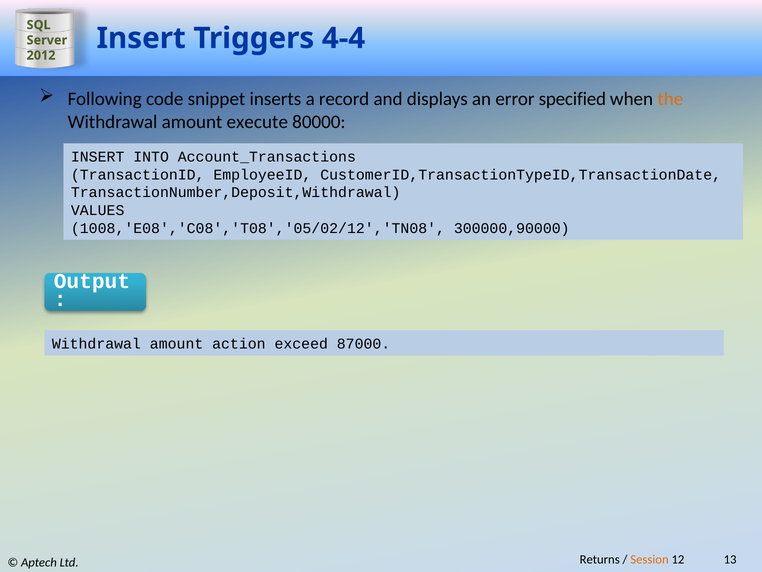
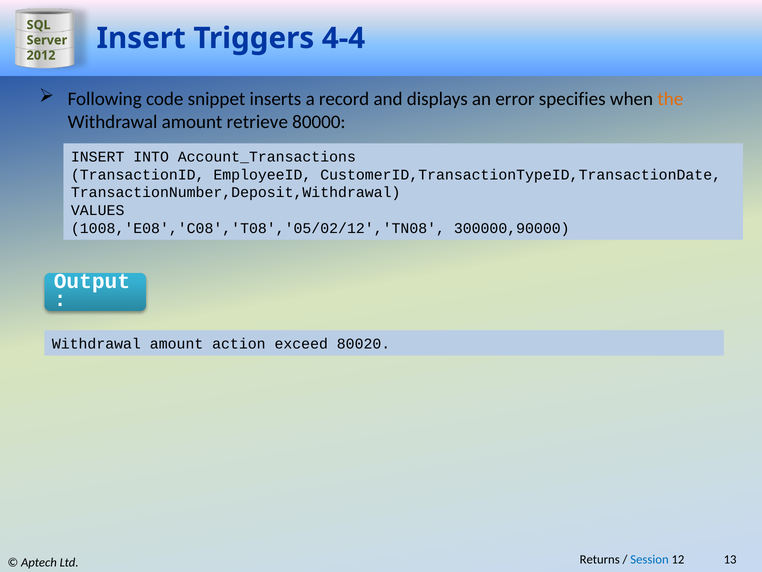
specified: specified -> specifies (572, 99)
execute: execute -> retrieve (257, 122)
87000: 87000 -> 80020 (364, 344)
Session colour: orange -> blue (649, 559)
